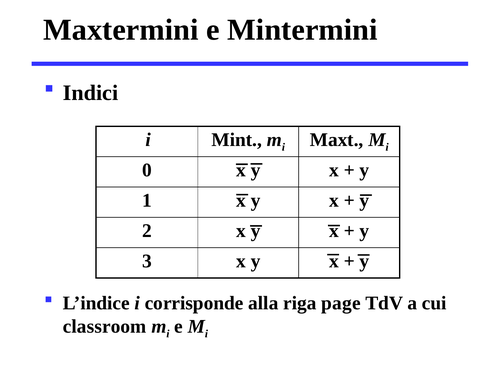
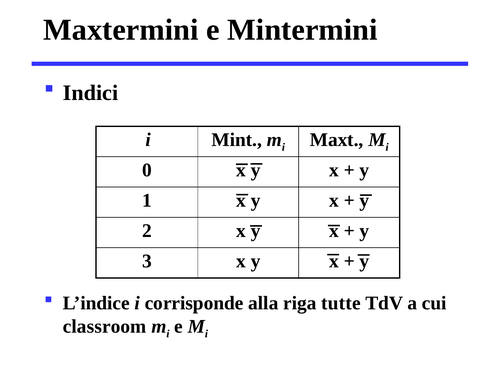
page: page -> tutte (341, 304)
